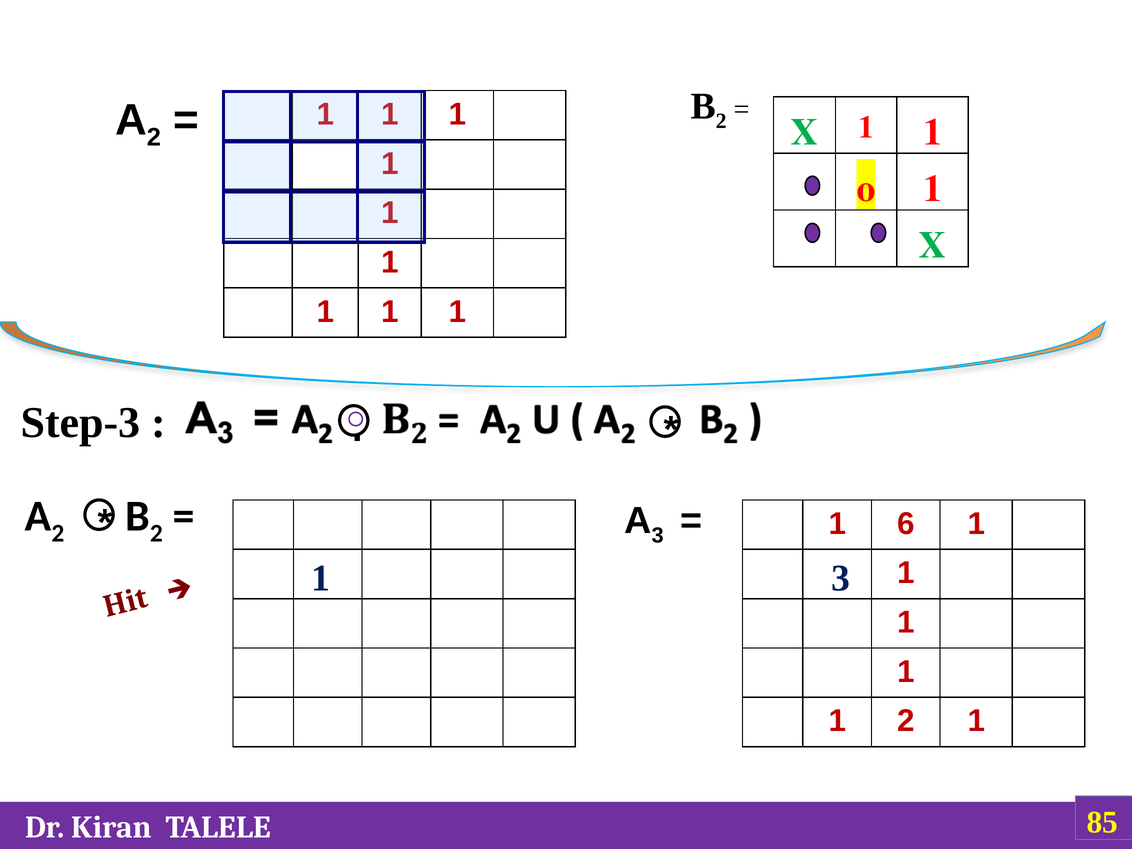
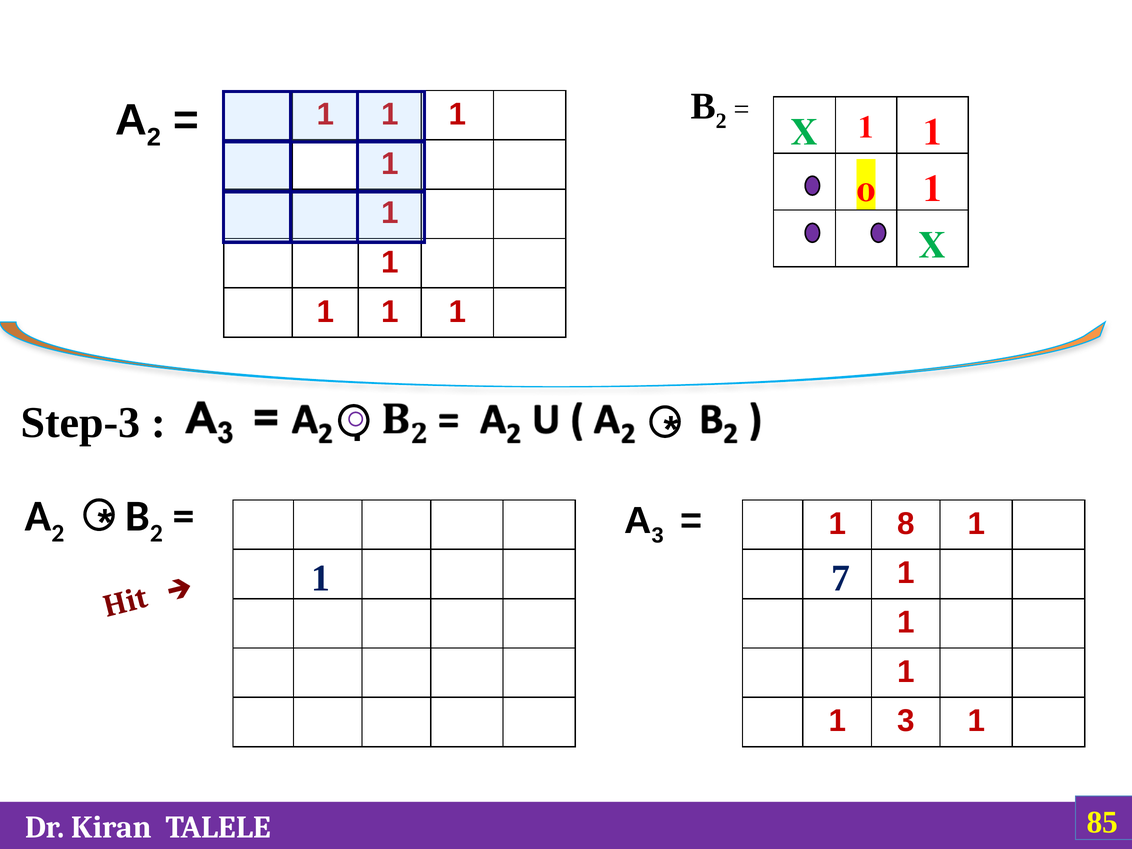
6: 6 -> 8 (906, 524)
1 3: 3 -> 7 (841, 578)
1 2: 2 -> 3 (906, 721)
